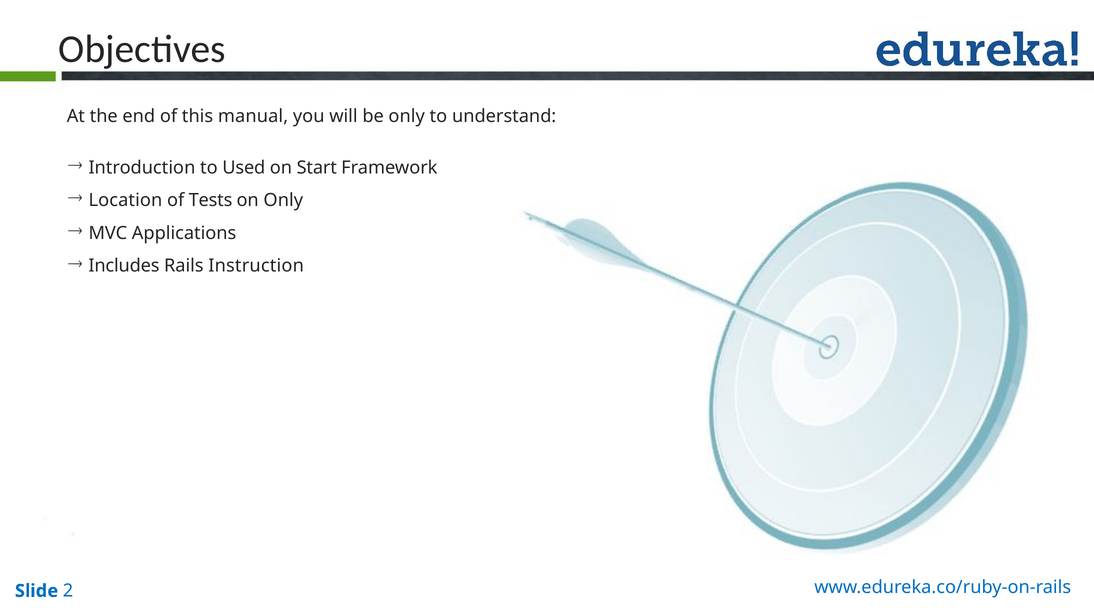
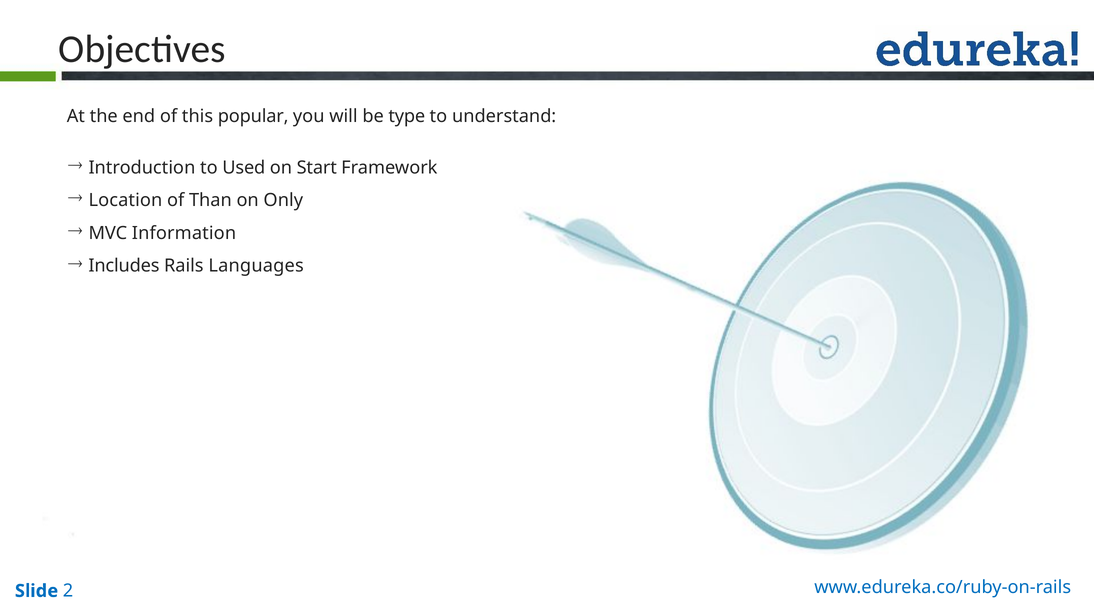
manual: manual -> popular (253, 116)
be only: only -> type (407, 116)
Tests: Tests -> Than (210, 200)
Applications: Applications -> Information (184, 233)
Instruction: Instruction -> Languages (256, 266)
